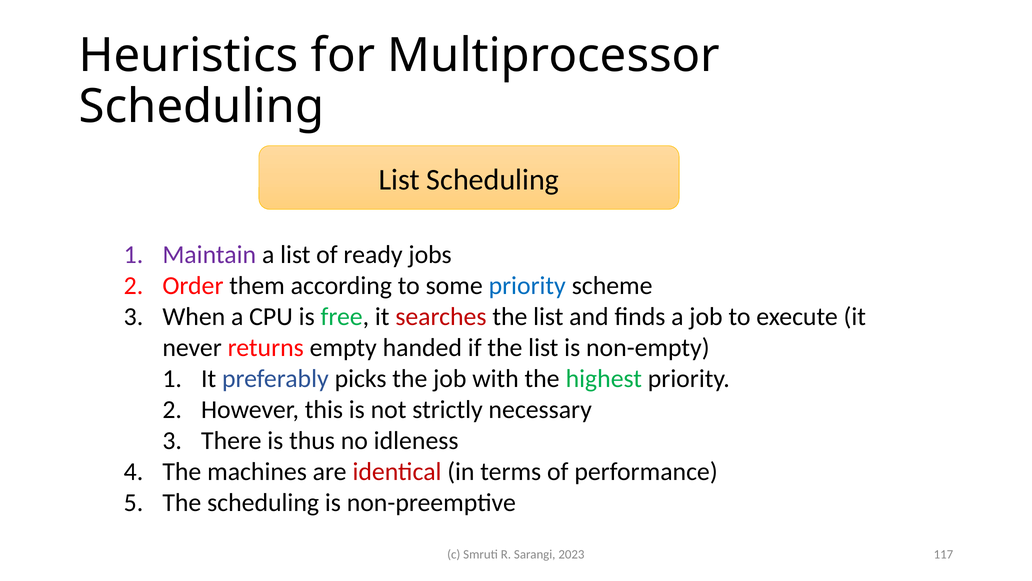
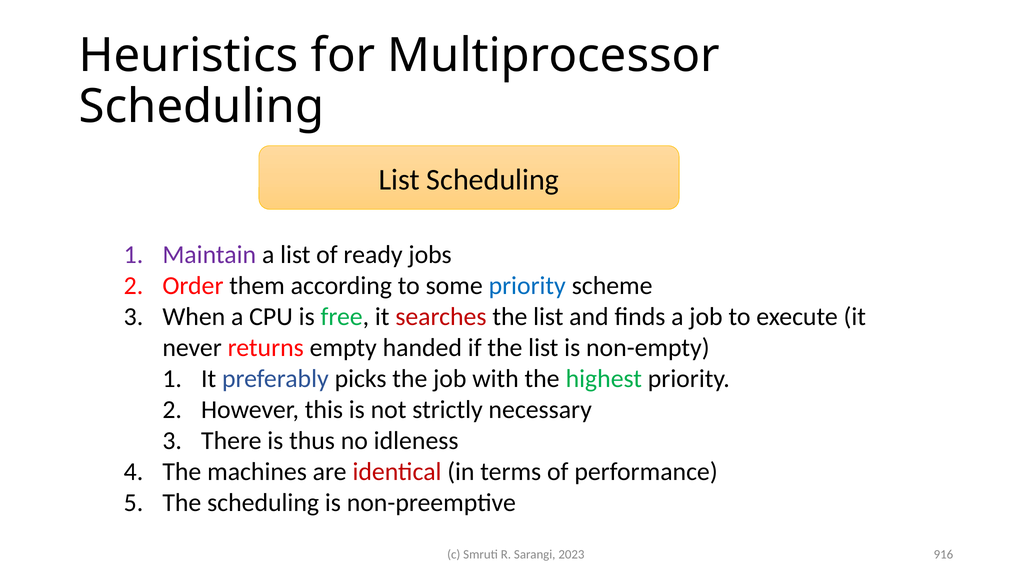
117: 117 -> 916 (943, 554)
